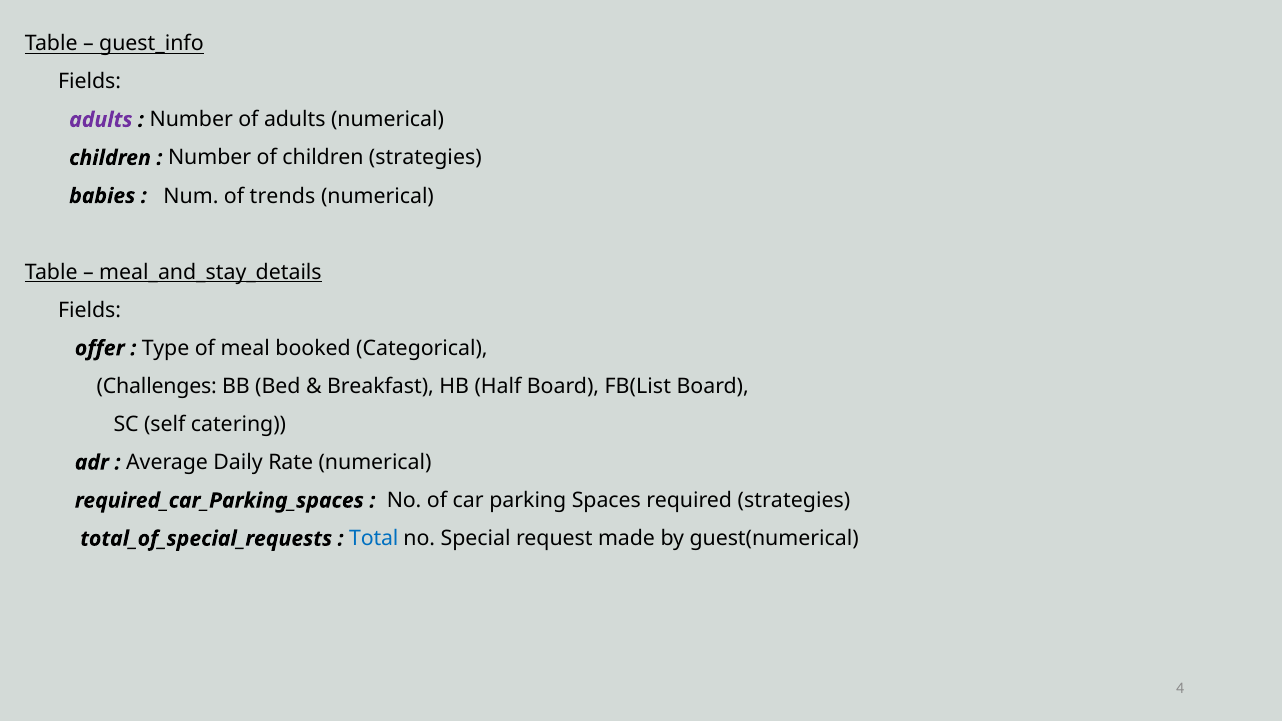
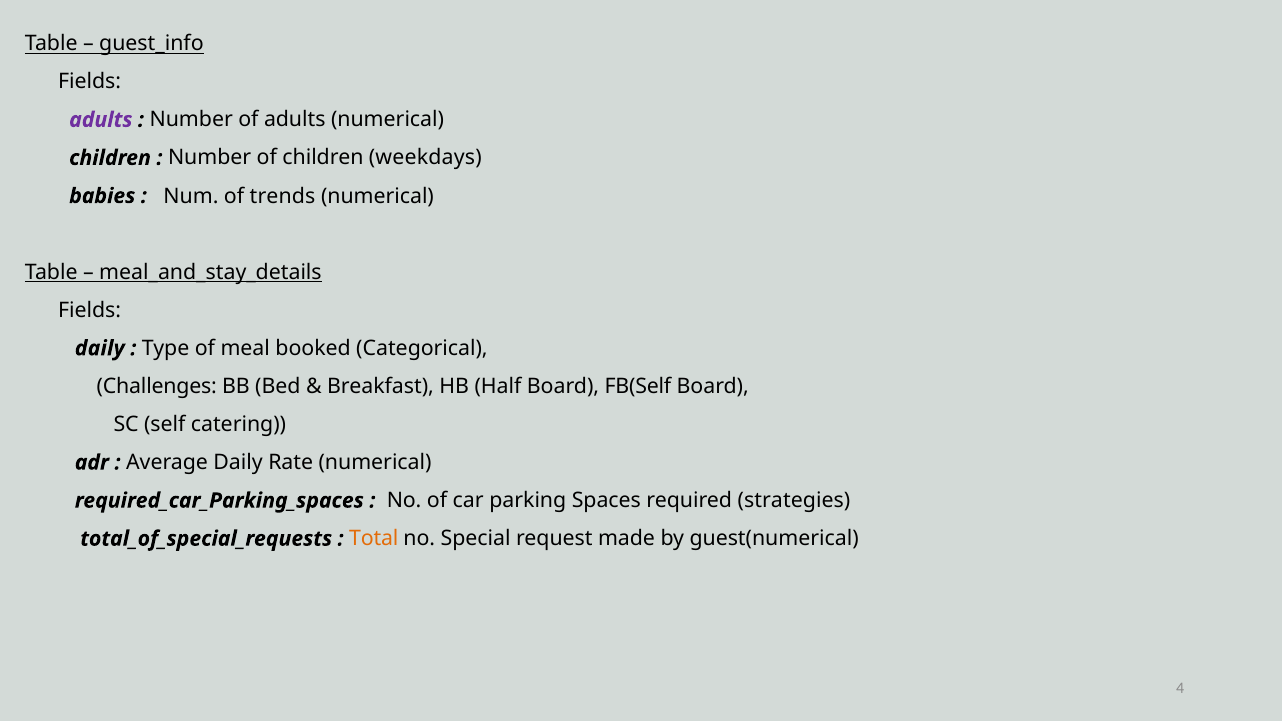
children strategies: strategies -> weekdays (425, 158)
offer: offer -> daily (100, 348)
FB(List: FB(List -> FB(Self (638, 386)
Total colour: blue -> orange (374, 539)
